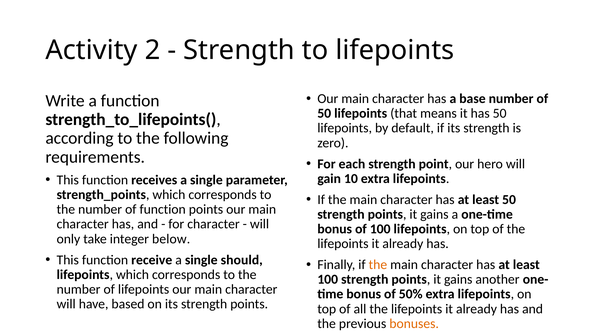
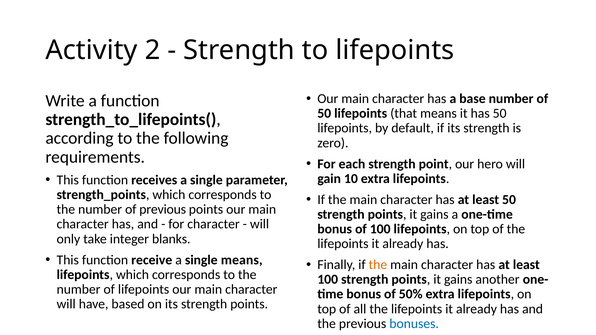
of function: function -> previous (163, 210)
below: below -> blanks (171, 239)
single should: should -> means (242, 260)
bonuses colour: orange -> blue (414, 324)
